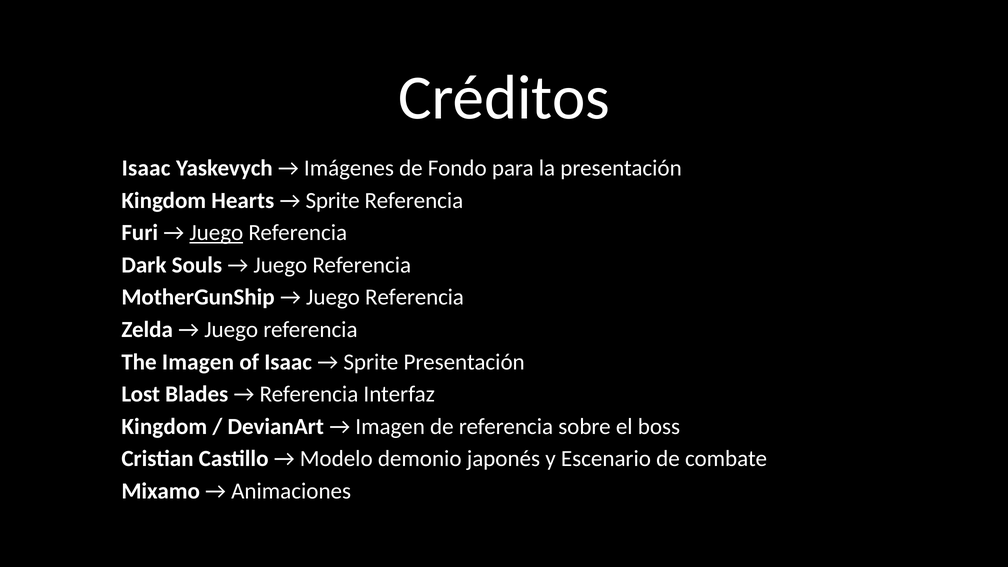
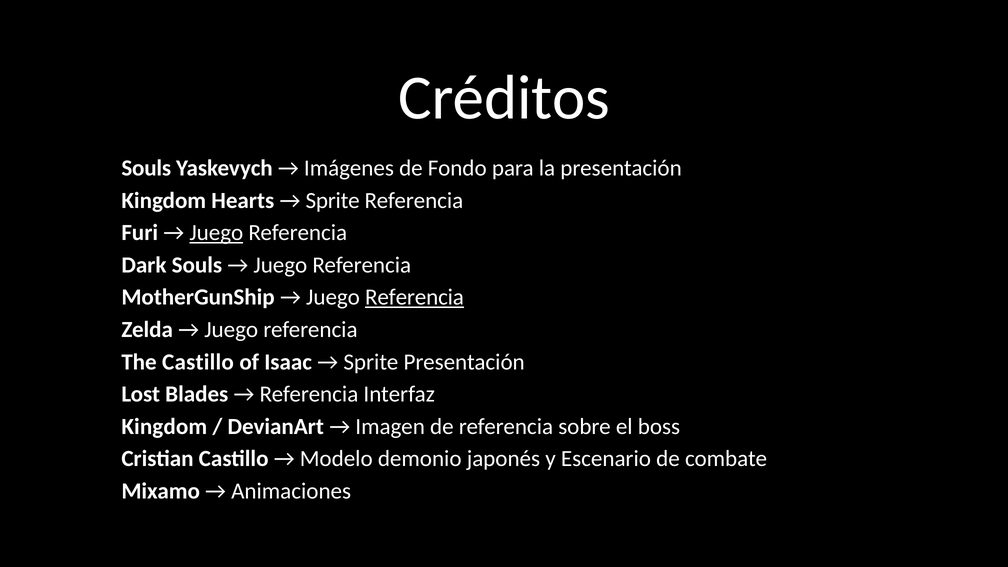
Isaac: Isaac -> Souls (146, 168)
Referencia underline: none -> present (414, 297)
The Imagen: Imagen -> Castillo (198, 362)
